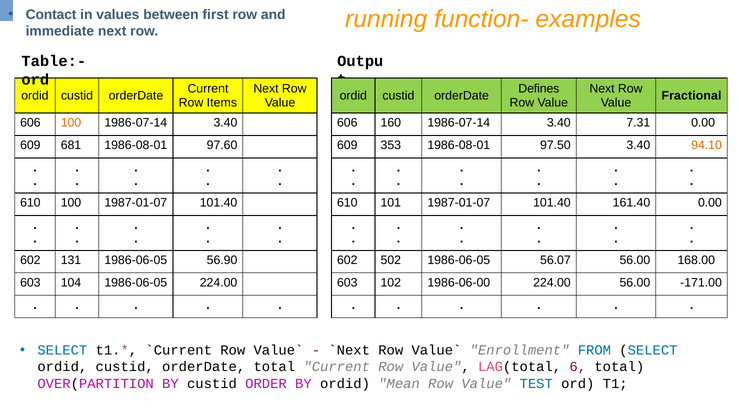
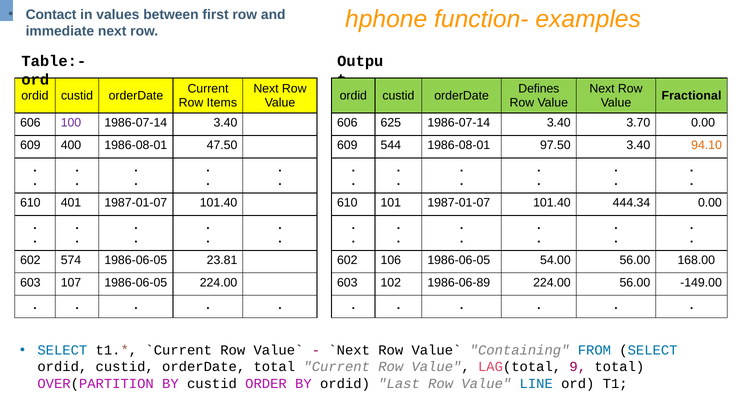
running: running -> hphone (386, 19)
100 colour: orange -> purple (71, 123)
160: 160 -> 625 (391, 123)
7.31: 7.31 -> 3.70 (638, 123)
681: 681 -> 400 (71, 146)
97.60: 97.60 -> 47.50 (222, 146)
353: 353 -> 544 (391, 146)
610 100: 100 -> 401 (71, 203)
161.40: 161.40 -> 444.34 (631, 203)
131: 131 -> 574 (71, 261)
56.90: 56.90 -> 23.81 (222, 261)
502: 502 -> 106 (391, 261)
56.07: 56.07 -> 54.00 (555, 261)
104: 104 -> 107 (71, 283)
1986-06-00: 1986-06-00 -> 1986-06-89 (459, 283)
-171.00: -171.00 -> -149.00 (701, 283)
Enrollment: Enrollment -> Containing (520, 351)
6: 6 -> 9 (578, 368)
Mean: Mean -> Last (399, 384)
TEST: TEST -> LINE (536, 384)
